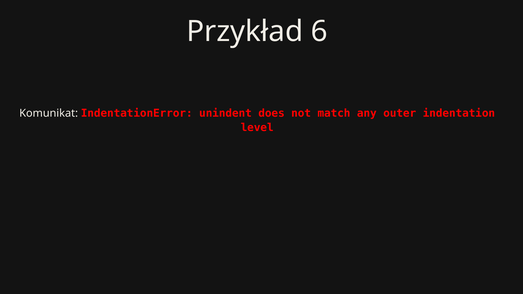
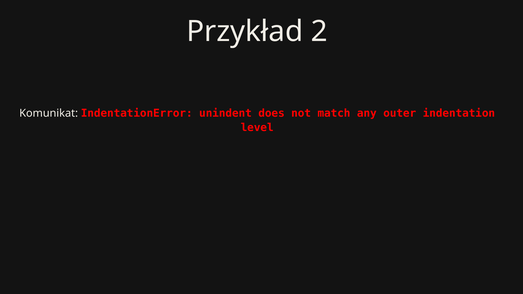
6: 6 -> 2 (319, 32)
